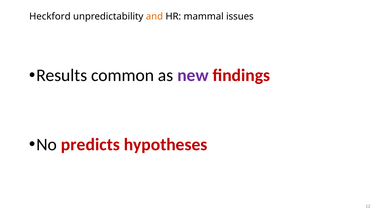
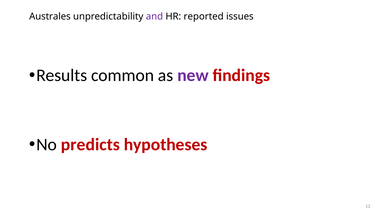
Heckford: Heckford -> Australes (50, 16)
and colour: orange -> purple (154, 16)
mammal: mammal -> reported (204, 16)
